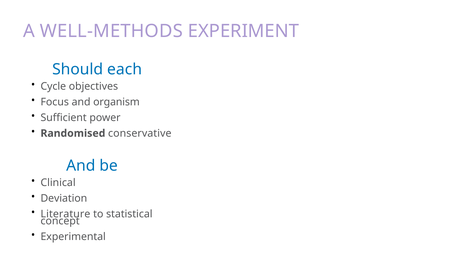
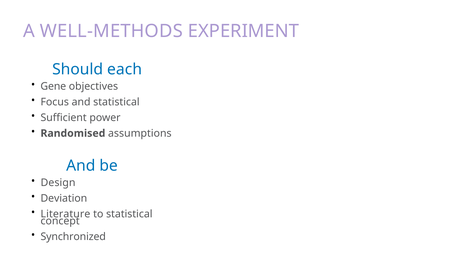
Cycle: Cycle -> Gene (53, 86)
and organism: organism -> statistical (116, 102)
conservative: conservative -> assumptions (140, 134)
Clinical: Clinical -> Design (58, 183)
Experimental: Experimental -> Synchronized (73, 237)
